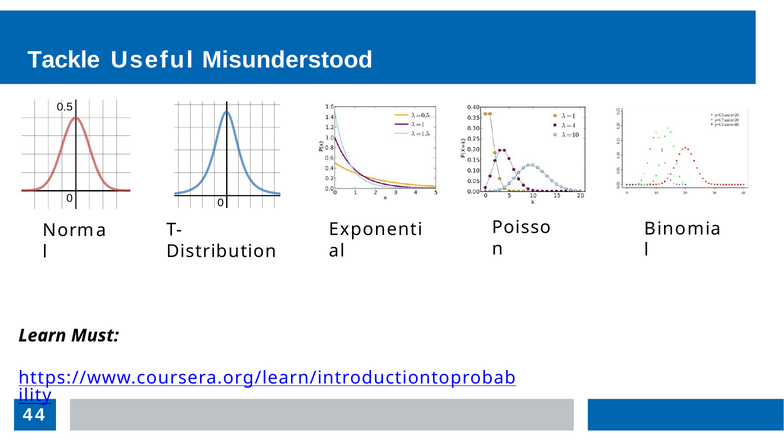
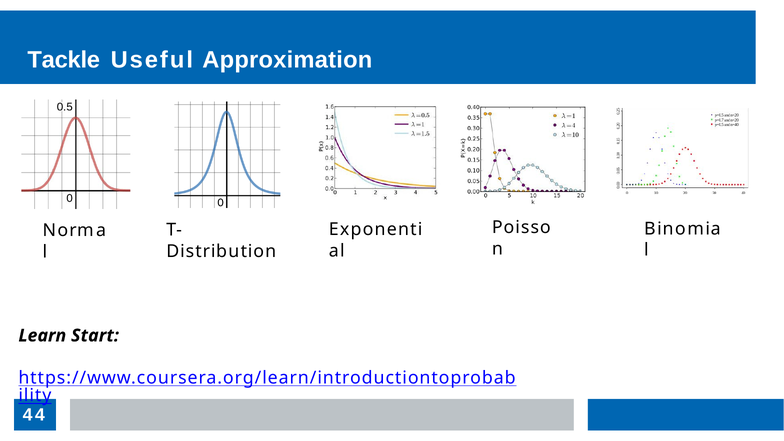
Misunderstood: Misunderstood -> Approximation (287, 60)
Must: Must -> Start (95, 335)
